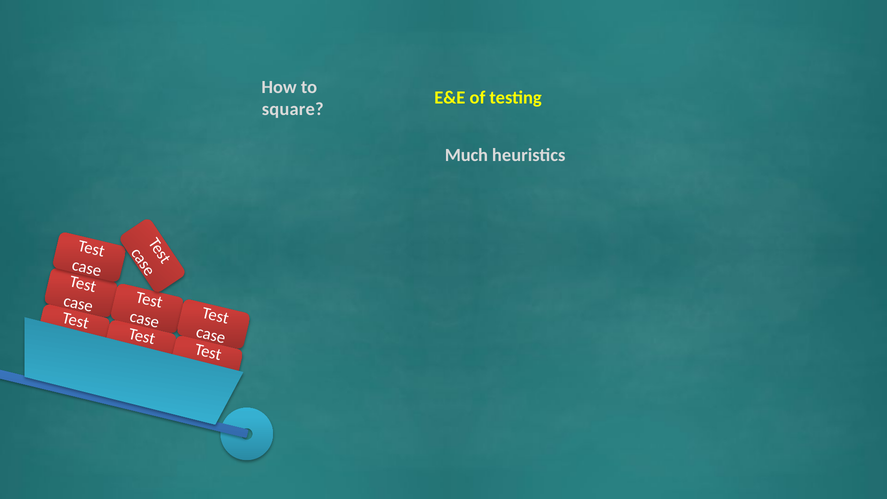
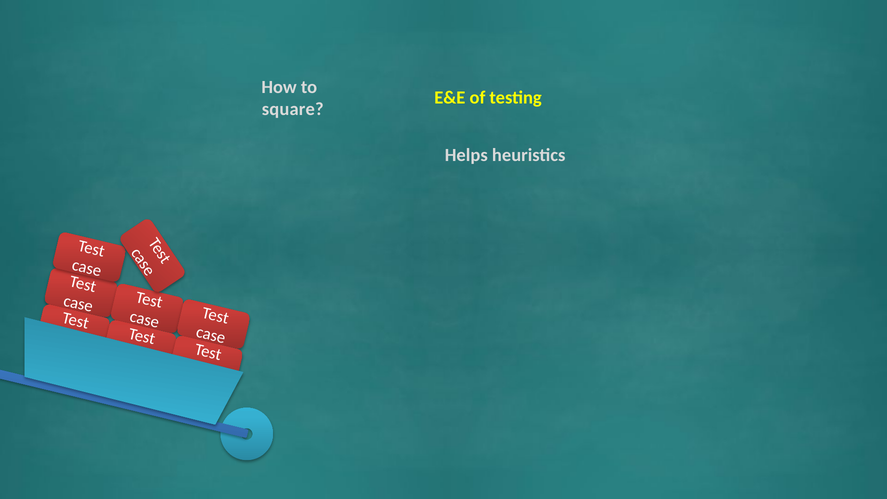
Much: Much -> Helps (466, 155)
